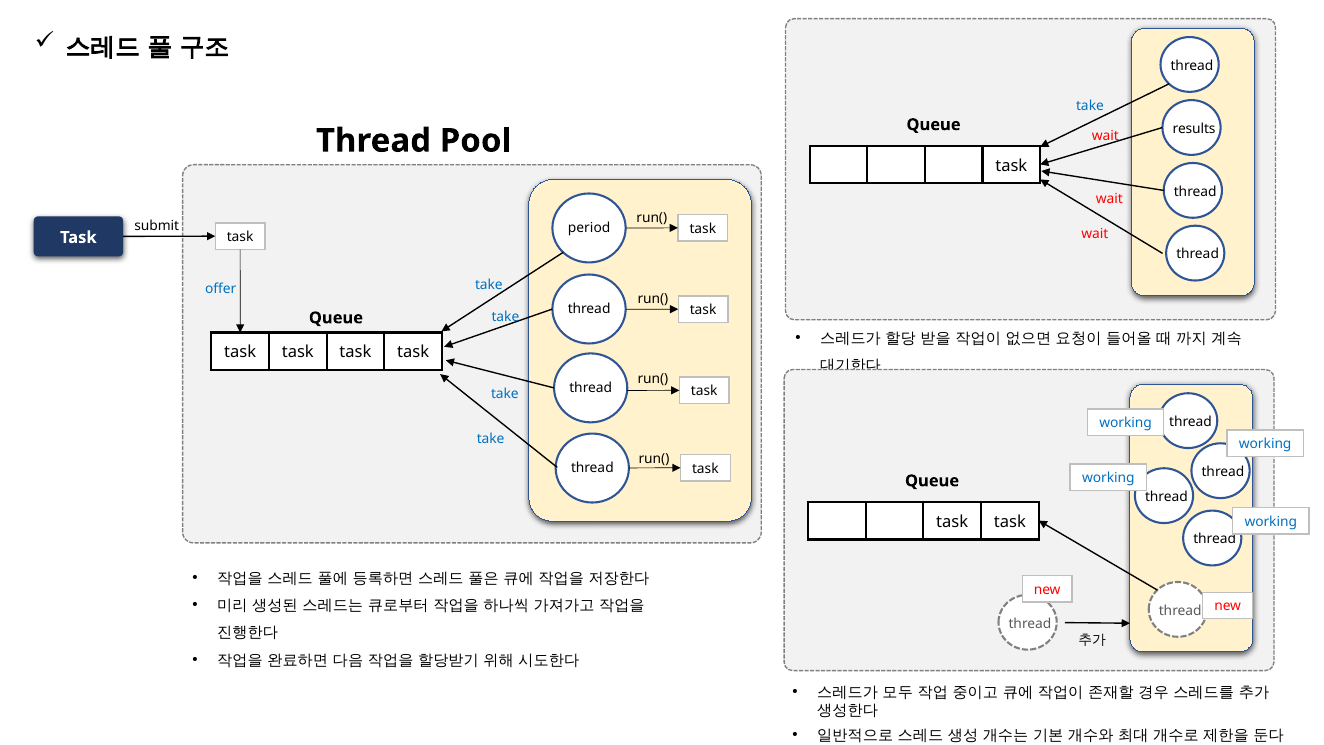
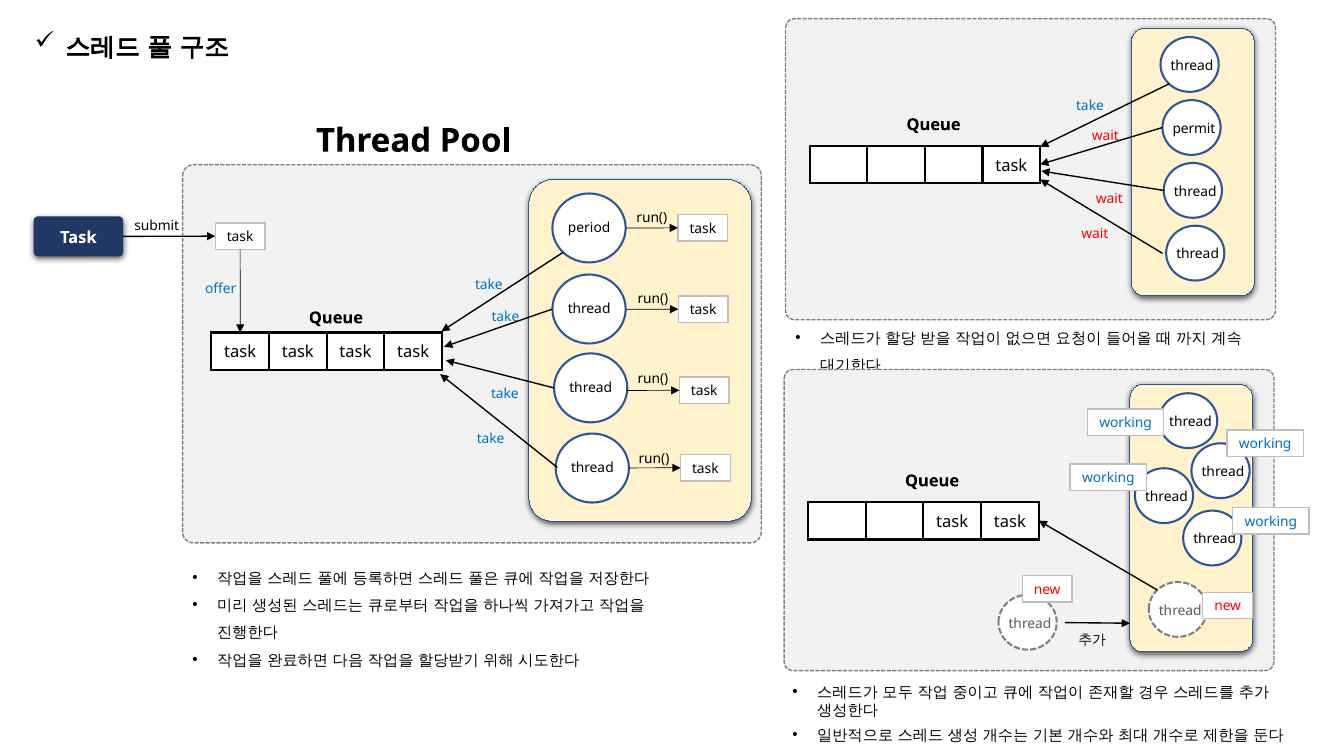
results: results -> permit (1194, 129)
